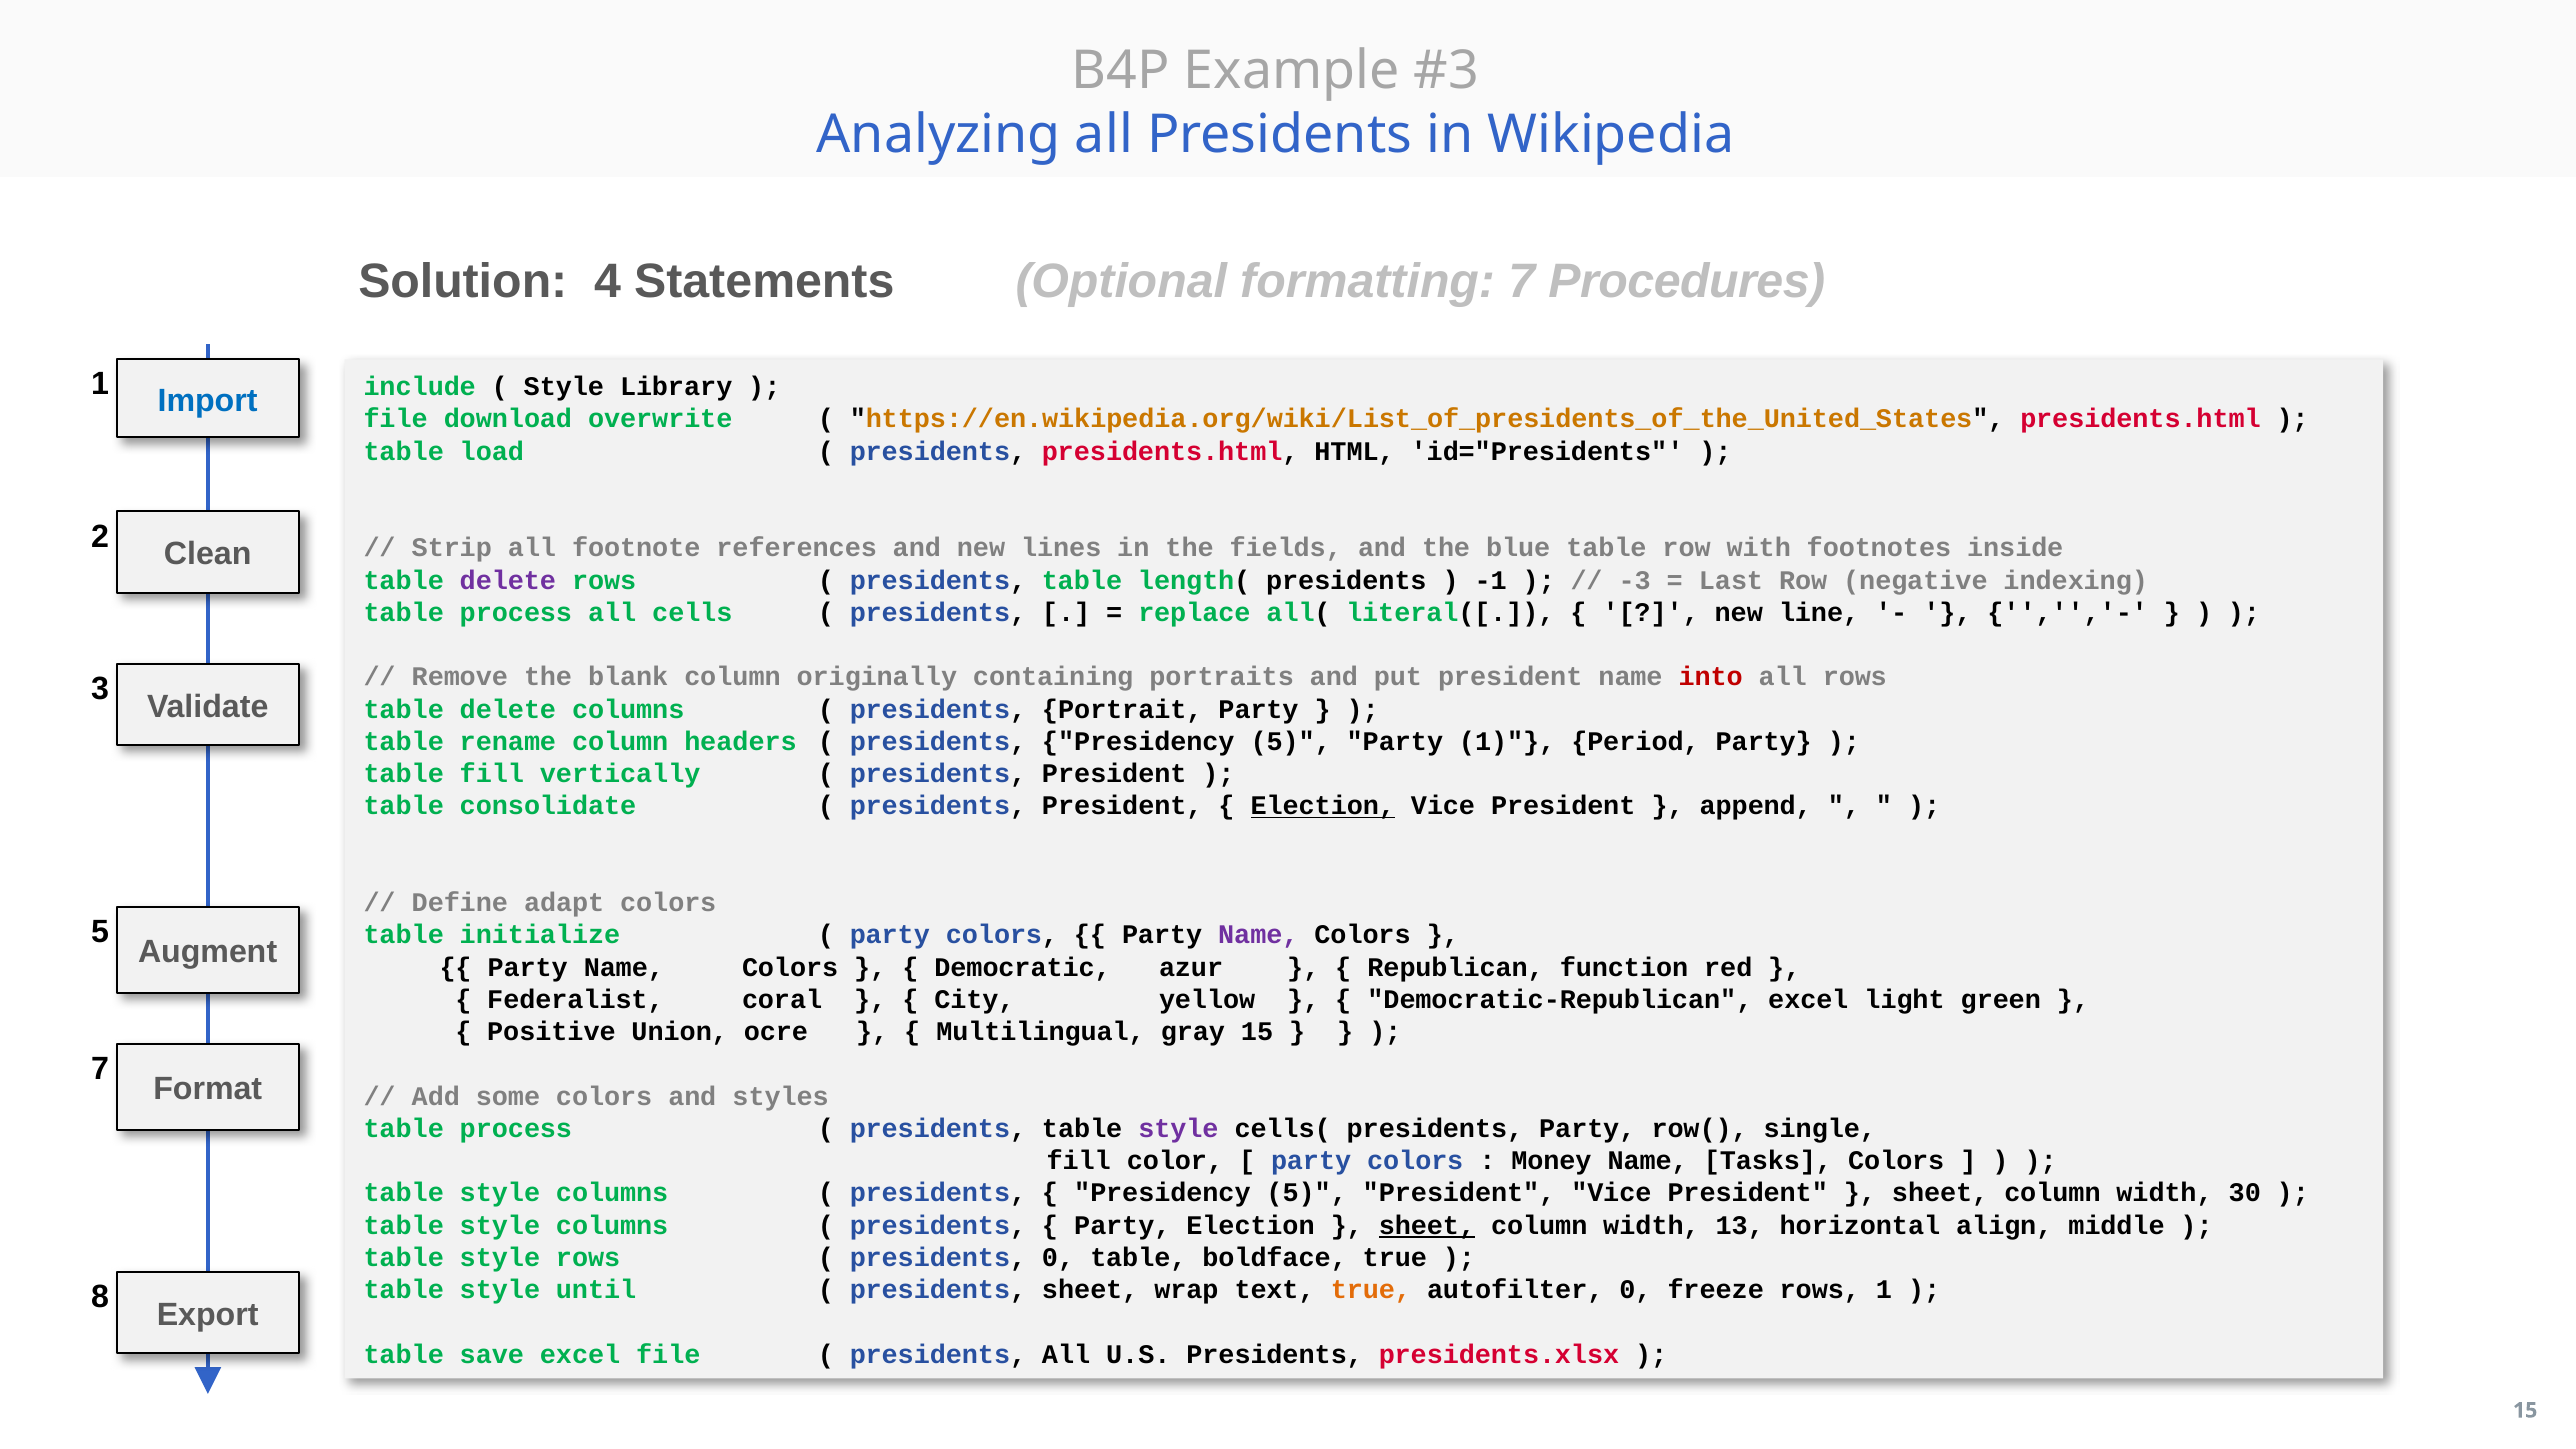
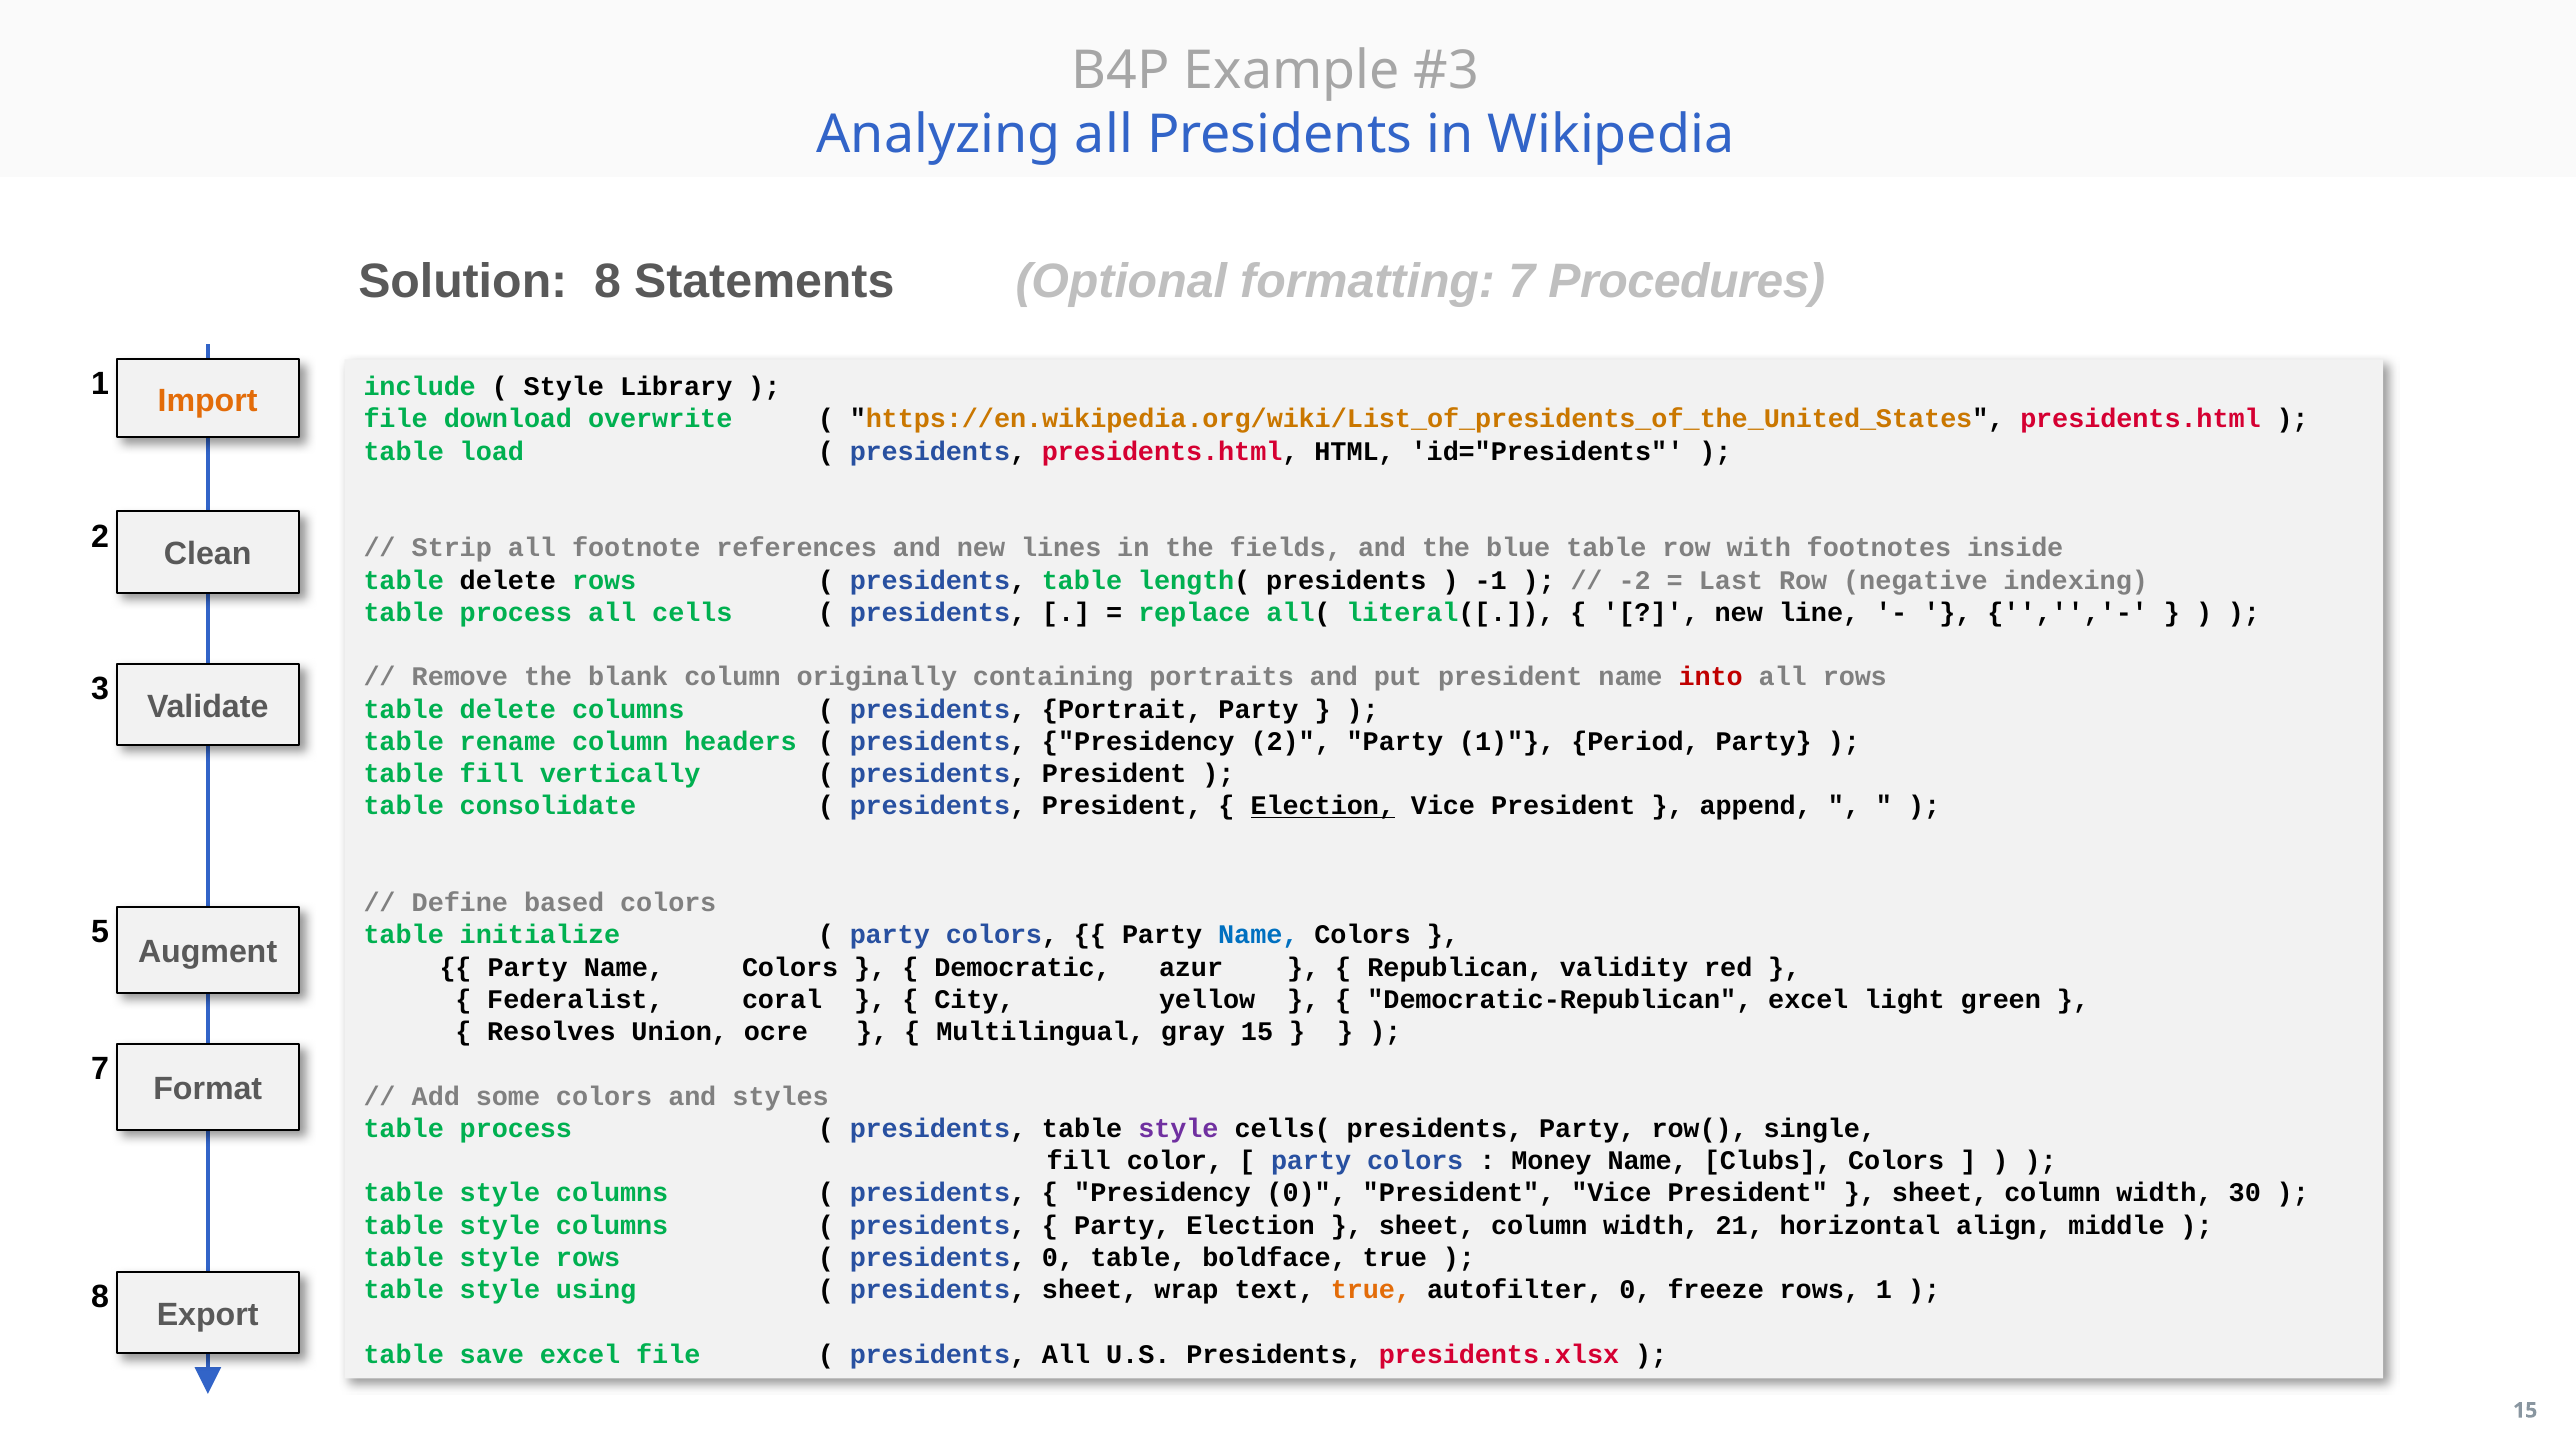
Solution 4: 4 -> 8 (607, 282)
Import colour: blue -> orange (208, 401)
delete colour: purple -> black (508, 580)
-3: -3 -> -2 (1635, 580)
presidents Presidency 5: 5 -> 2 (1291, 742)
adapt: adapt -> based (564, 903)
Name colour: purple -> blue (1258, 935)
function: function -> validity (1624, 967)
Positive: Positive -> Resolves (551, 1032)
Tasks: Tasks -> Clubs (1768, 1161)
5: 5 -> 0 (1307, 1193)
sheet underline: present -> none (1427, 1225)
13: 13 -> 21 (1740, 1225)
until: until -> using (596, 1290)
